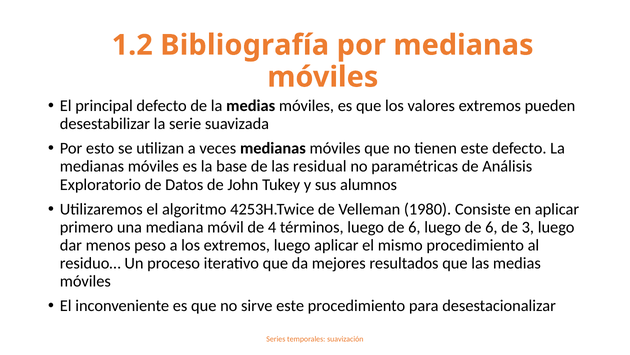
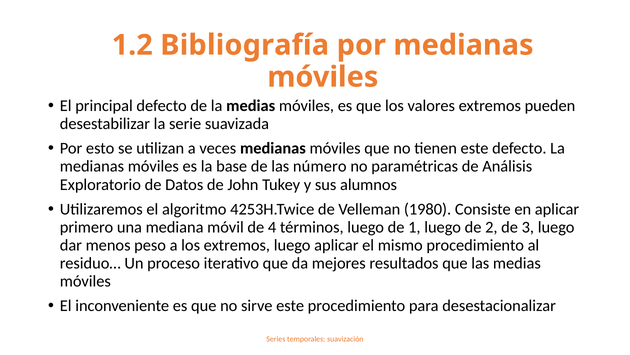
residual: residual -> número (320, 166)
términos luego de 6: 6 -> 1 (414, 227)
6: 6 -> 2 (491, 227)
